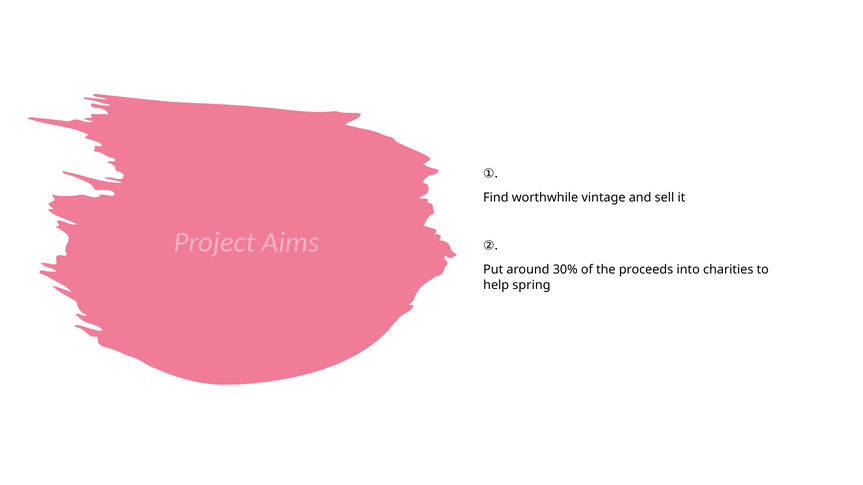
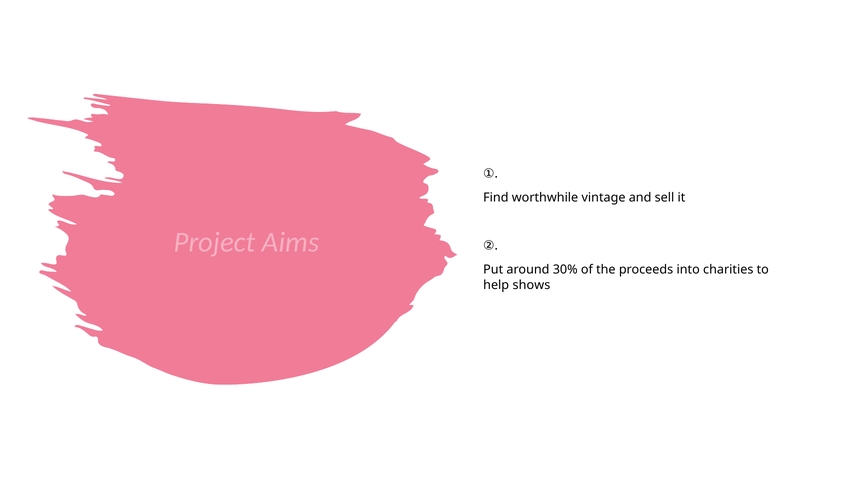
spring: spring -> shows (531, 285)
